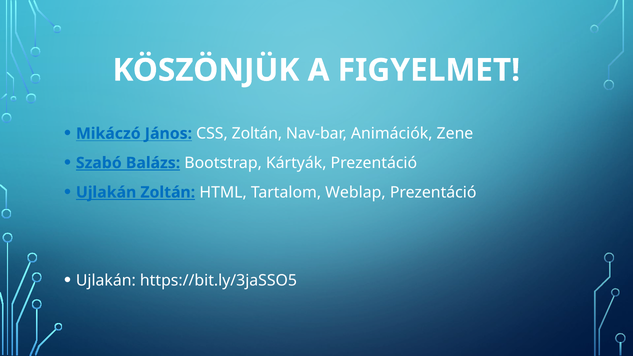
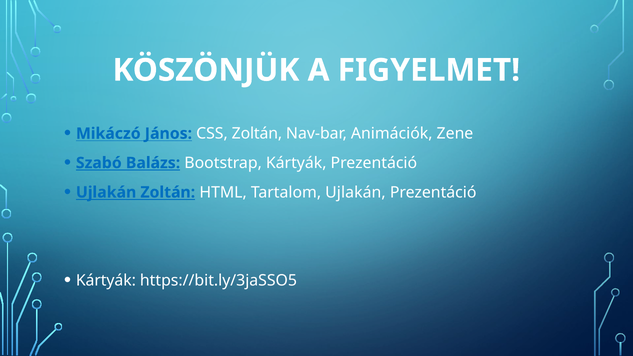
Tartalom Weblap: Weblap -> Ujlakán (355, 192)
Ujlakán: Ujlakán -> Kártyák (106, 280)
